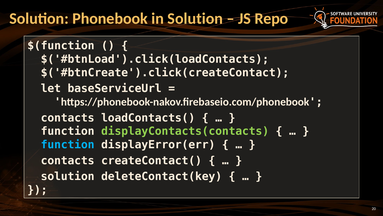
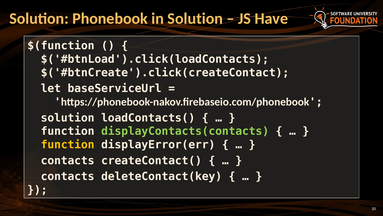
Repo: Repo -> Have (271, 19)
contacts: contacts -> solution (68, 118)
function colour: light blue -> yellow (68, 144)
solution: solution -> contacts (68, 176)
